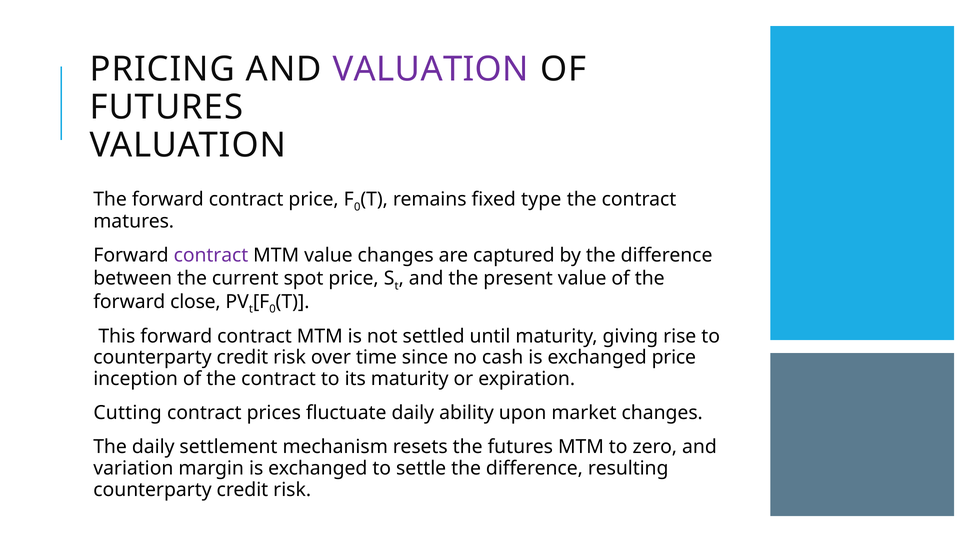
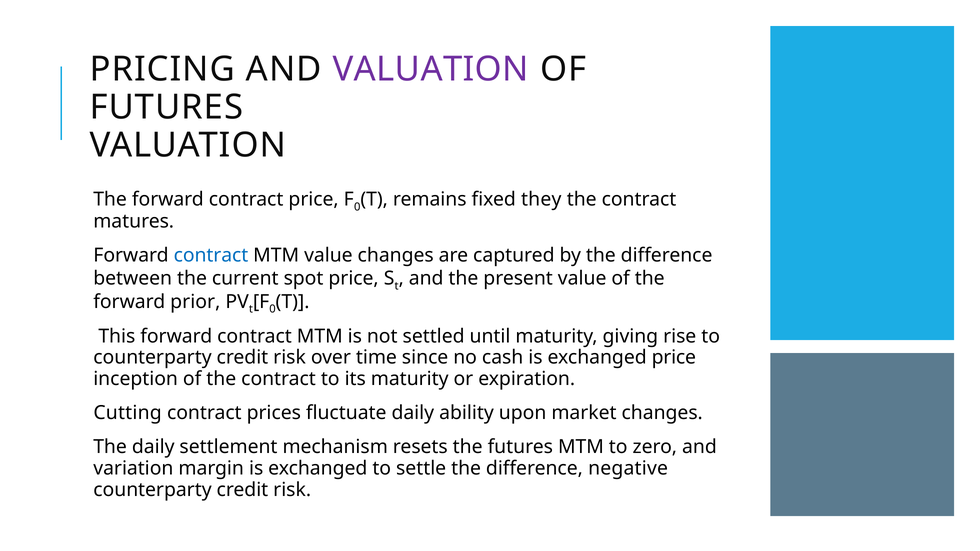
type: type -> they (541, 200)
contract colour: purple -> blue (211, 256)
close: close -> prior (195, 302)
resulting: resulting -> negative (628, 469)
